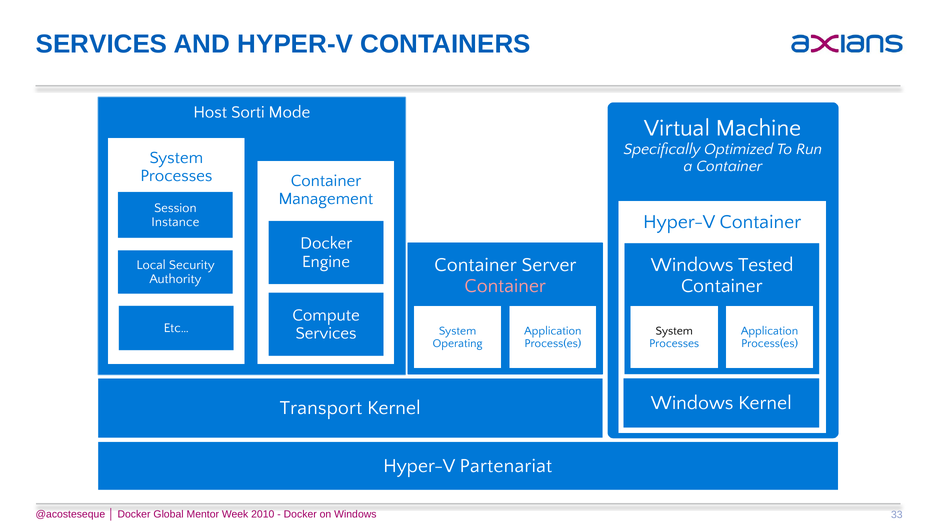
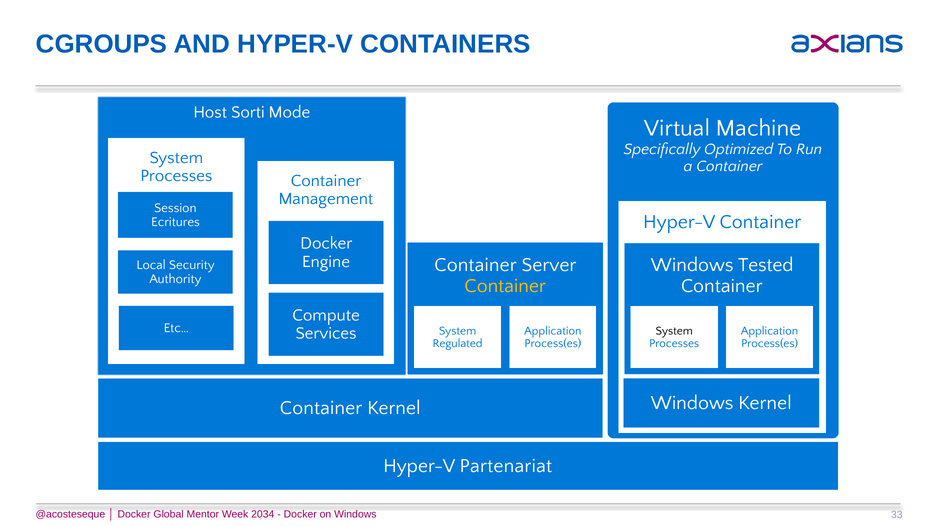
SERVICES: SERVICES -> CGROUPS (102, 44)
Instance: Instance -> Ecritures (175, 222)
Container colour: pink -> yellow (505, 285)
Operating: Operating -> Regulated (458, 343)
Transport: Transport -> Container (321, 408)
2010: 2010 -> 2034 (263, 514)
